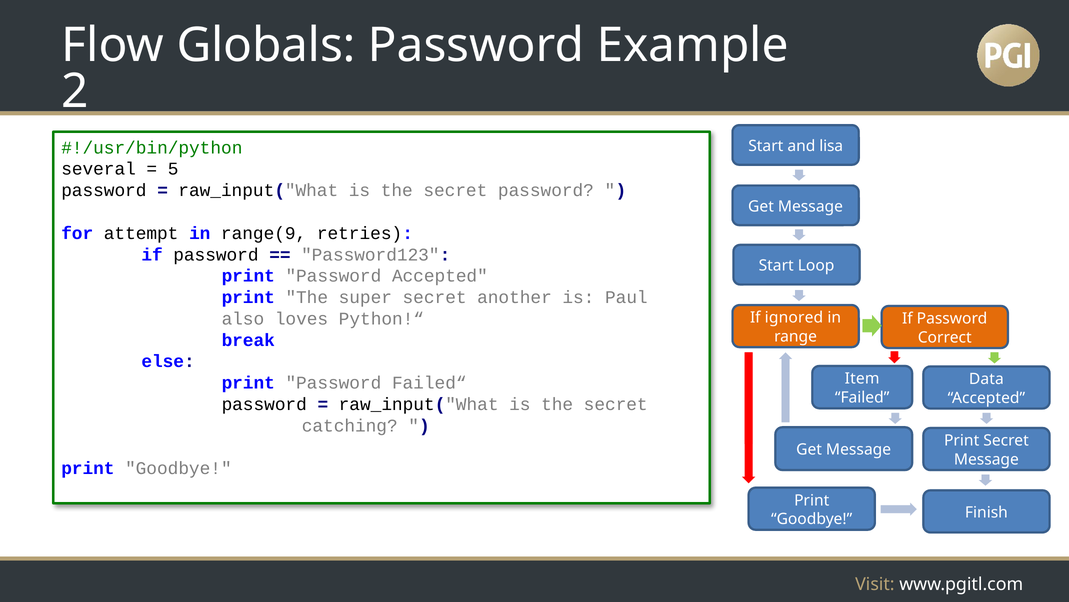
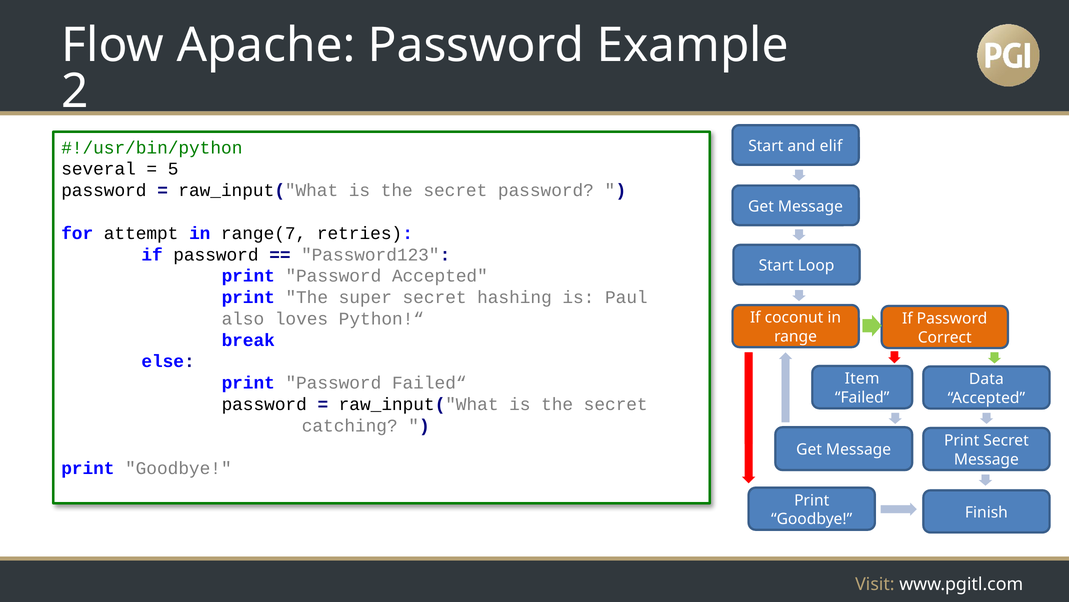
Globals: Globals -> Apache (266, 45)
lisa: lisa -> elif (831, 146)
range(9: range(9 -> range(7 (264, 233)
another: another -> hashing (515, 297)
ignored: ignored -> coconut (794, 317)
